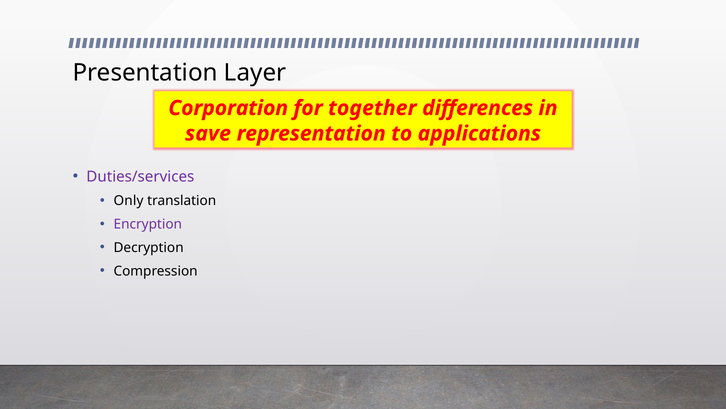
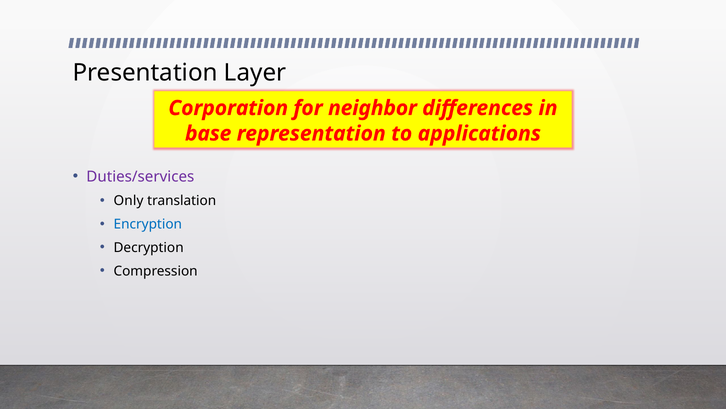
together: together -> neighbor (372, 108)
save: save -> base (208, 133)
Encryption colour: purple -> blue (148, 224)
